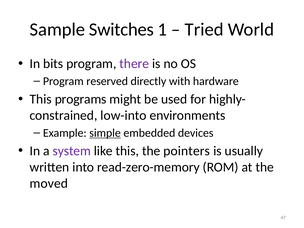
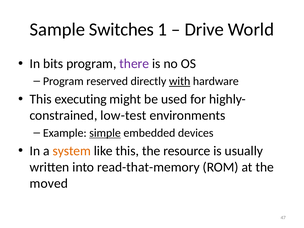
Tried: Tried -> Drive (204, 29)
with underline: none -> present (180, 81)
programs: programs -> executing (81, 99)
low-into: low-into -> low-test (123, 115)
system colour: purple -> orange (72, 151)
pointers: pointers -> resource (187, 151)
read-zero-memory: read-zero-memory -> read-that-memory (148, 167)
